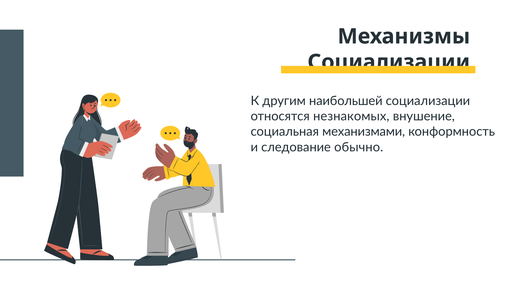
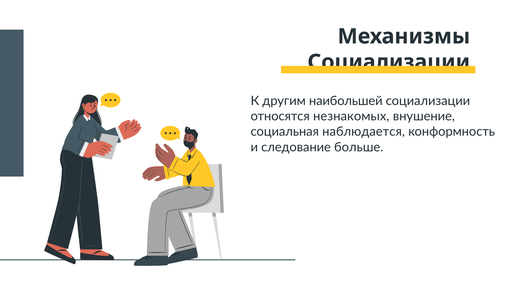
механизмами: механизмами -> наблюдается (364, 132)
обычно: обычно -> больше (359, 147)
